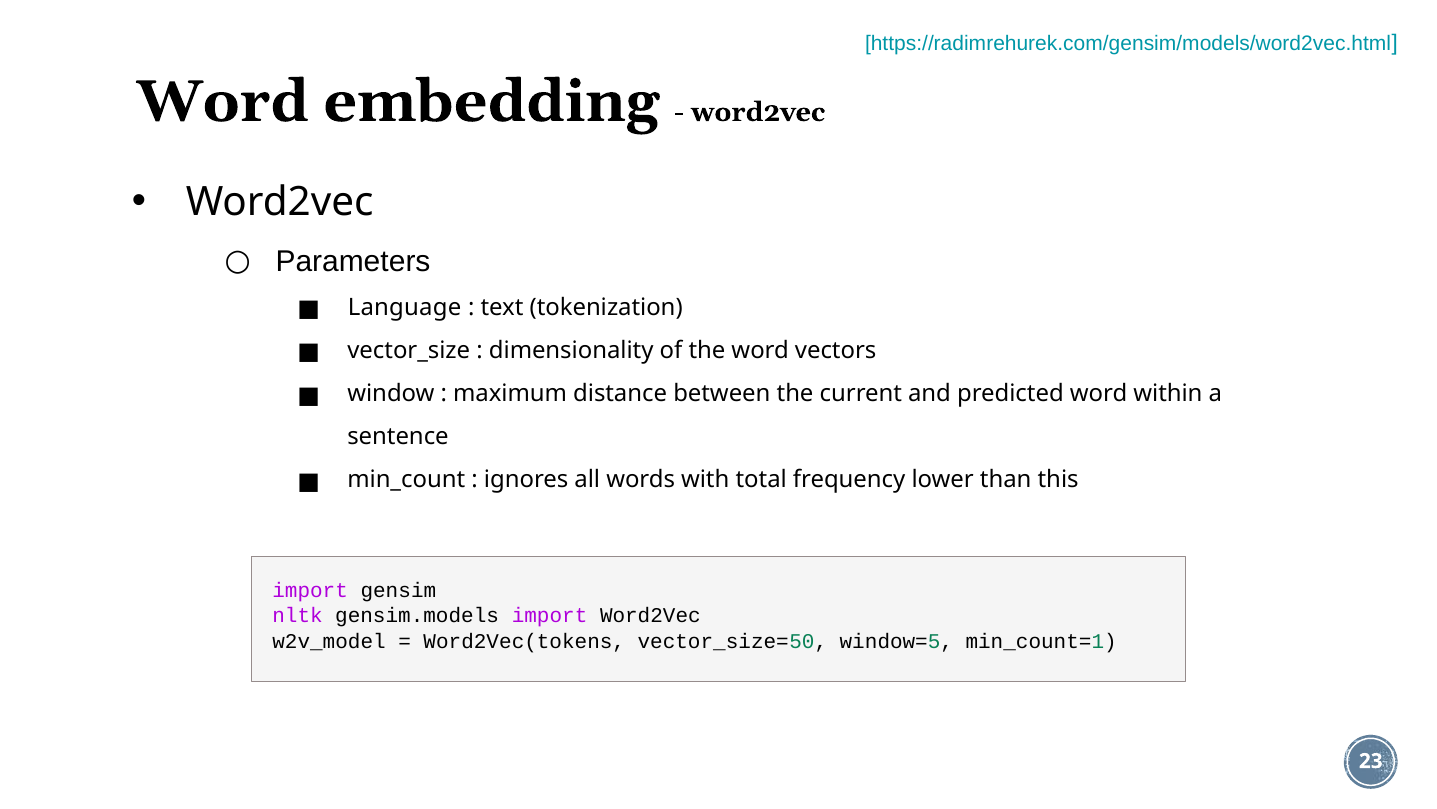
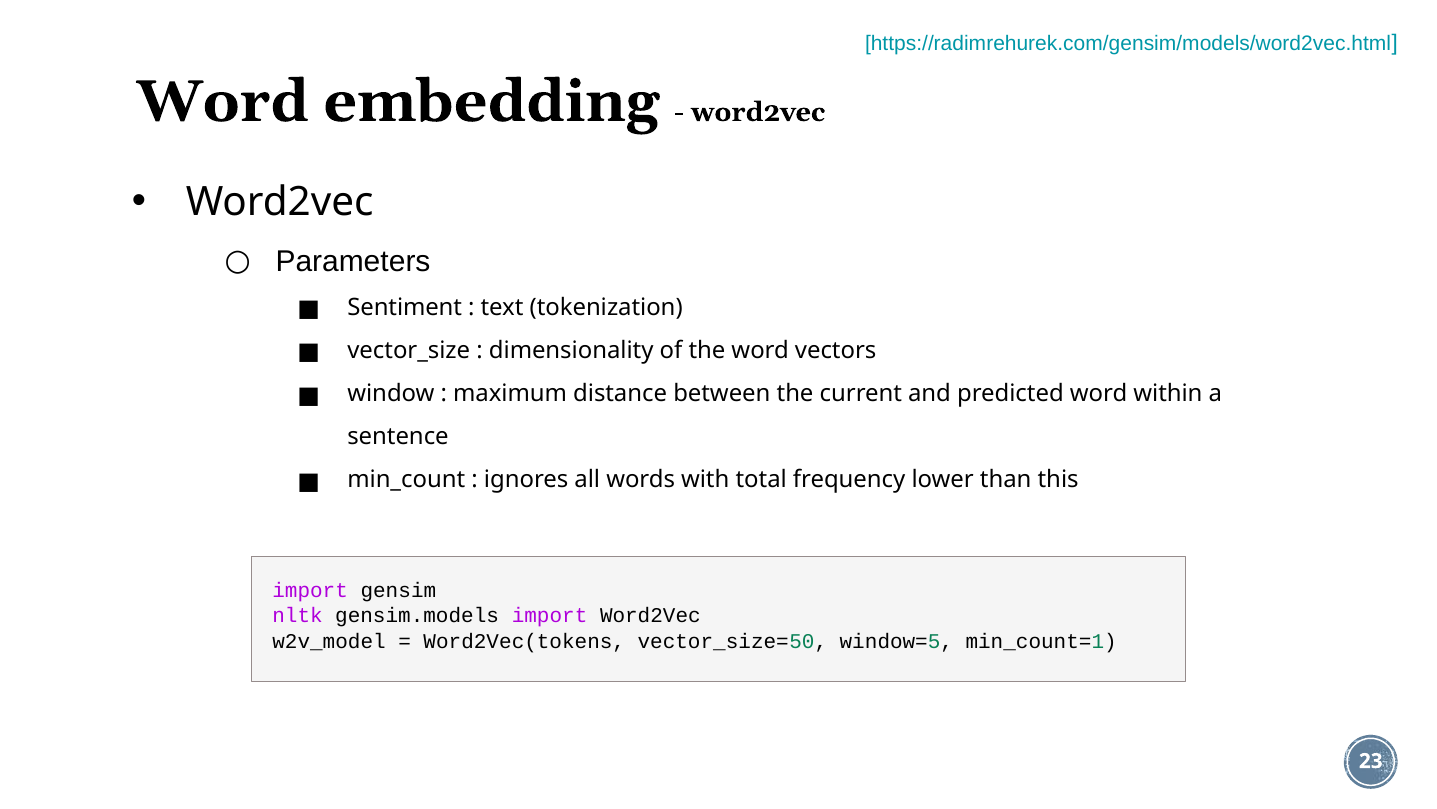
Language: Language -> Sentiment (405, 307)
